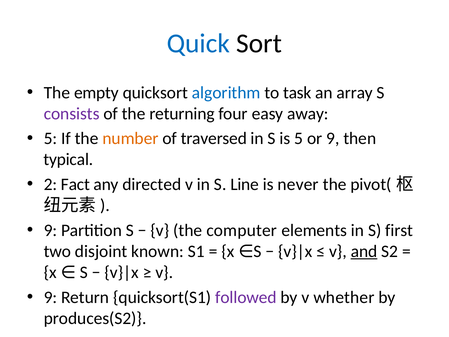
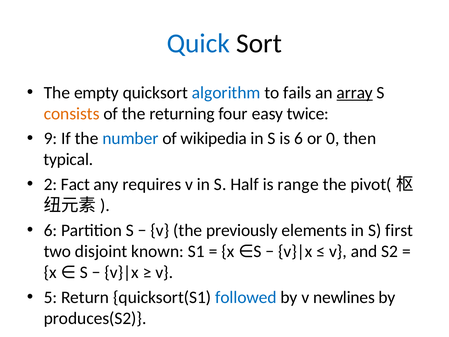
task: task -> fails (297, 93)
array underline: none -> present (355, 93)
consists colour: purple -> orange (72, 113)
away: away -> twice (308, 113)
5: 5 -> 9 (51, 138)
number colour: orange -> blue (130, 138)
traversed: traversed -> wikipedia (214, 138)
is 5: 5 -> 6 (299, 138)
or 9: 9 -> 0 (333, 138)
directed: directed -> requires (152, 184)
Line: Line -> Half (245, 184)
never: never -> range (298, 184)
9: 9 -> 6 (51, 230)
computer: computer -> previously (242, 230)
and underline: present -> none (364, 251)
9: 9 -> 5 (51, 297)
followed colour: purple -> blue (246, 297)
whether: whether -> newlines (344, 297)
